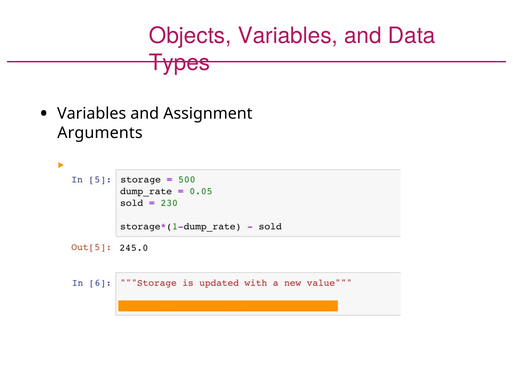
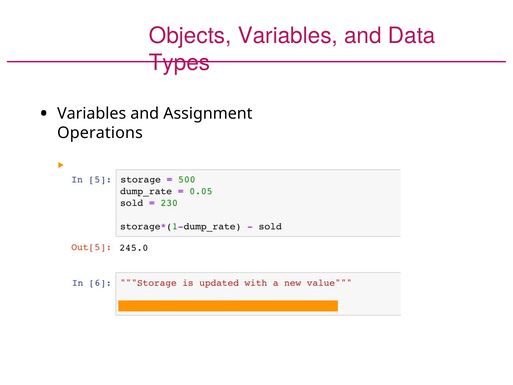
Arguments: Arguments -> Operations (100, 133)
